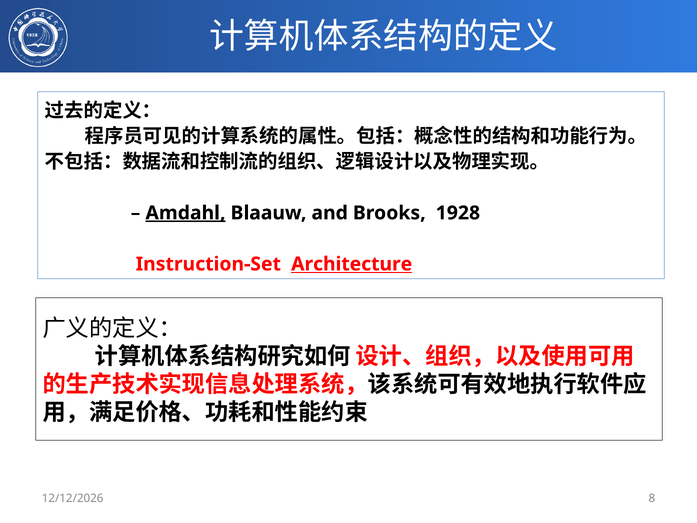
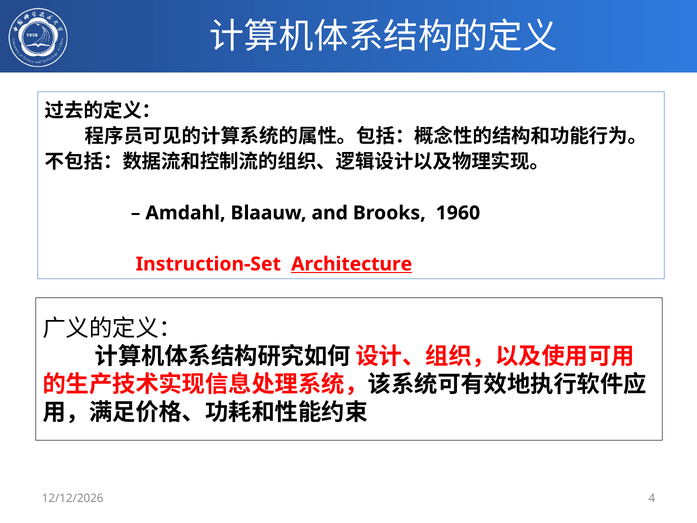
Amdahl underline: present -> none (185, 213)
1928: 1928 -> 1960 (458, 213)
8: 8 -> 4 (652, 498)
